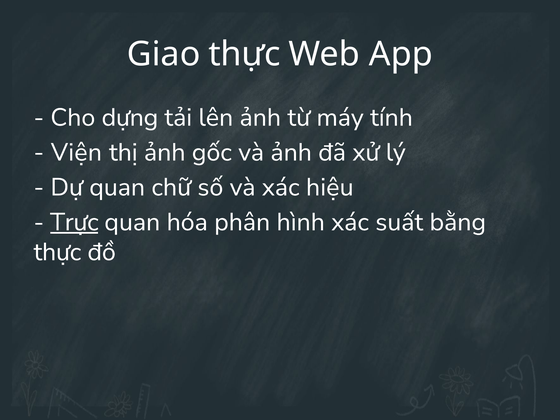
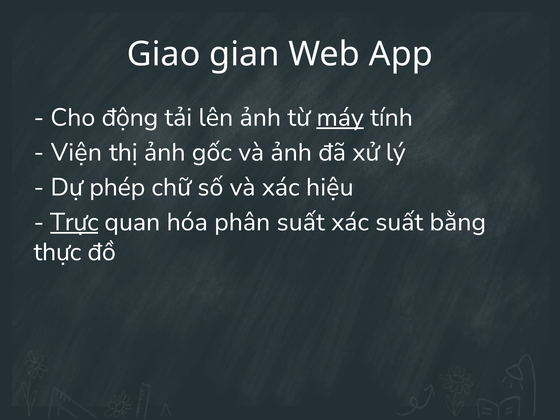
Giao thực: thực -> gian (244, 54)
dựng: dựng -> động (130, 117)
máy underline: none -> present (340, 117)
Dự quan: quan -> phép (117, 187)
phân hình: hình -> suất (301, 222)
